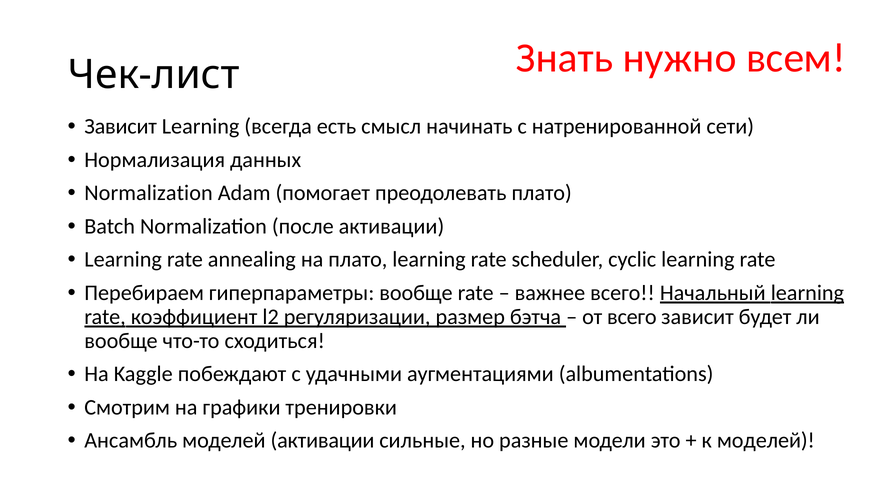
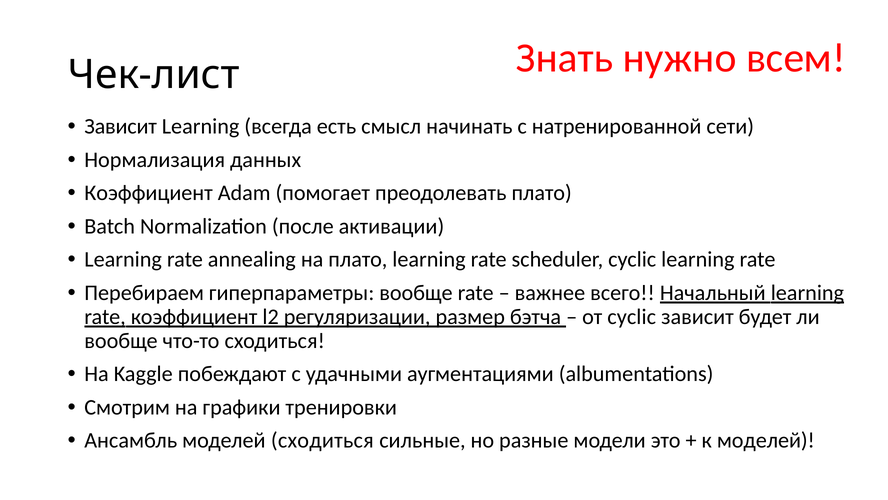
Normalization: Normalization -> Коэффициент (149, 193)
от всего: всего -> cyclic (632, 317)
моделей активации: активации -> сходиться (322, 440)
